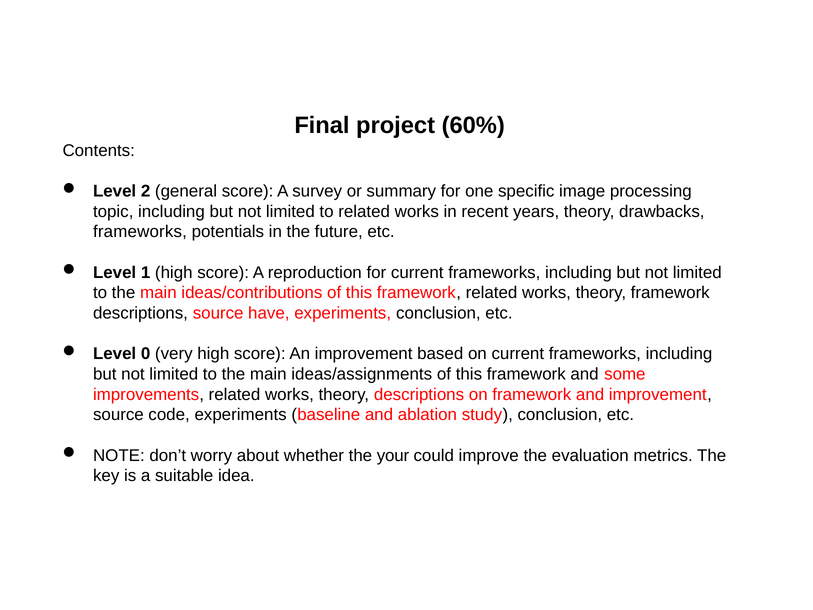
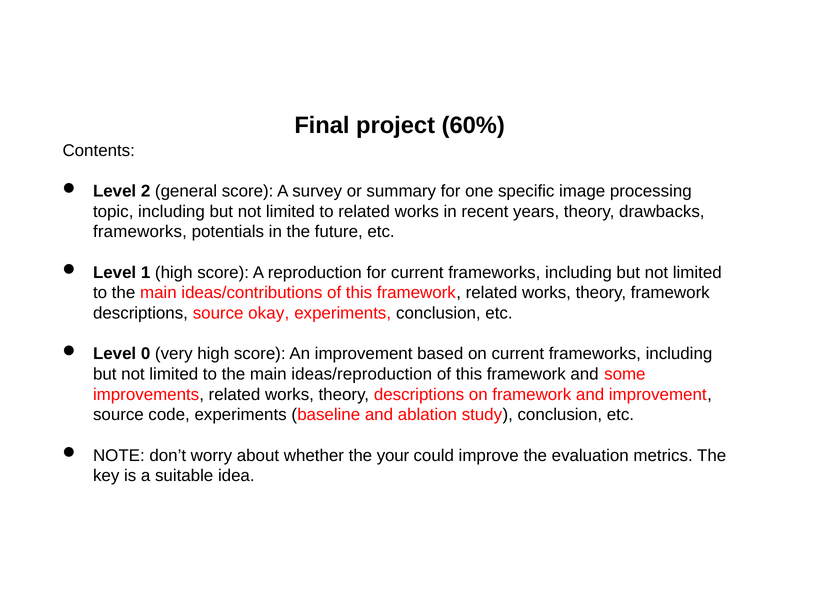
have: have -> okay (269, 313)
ideas/assignments: ideas/assignments -> ideas/reproduction (362, 374)
